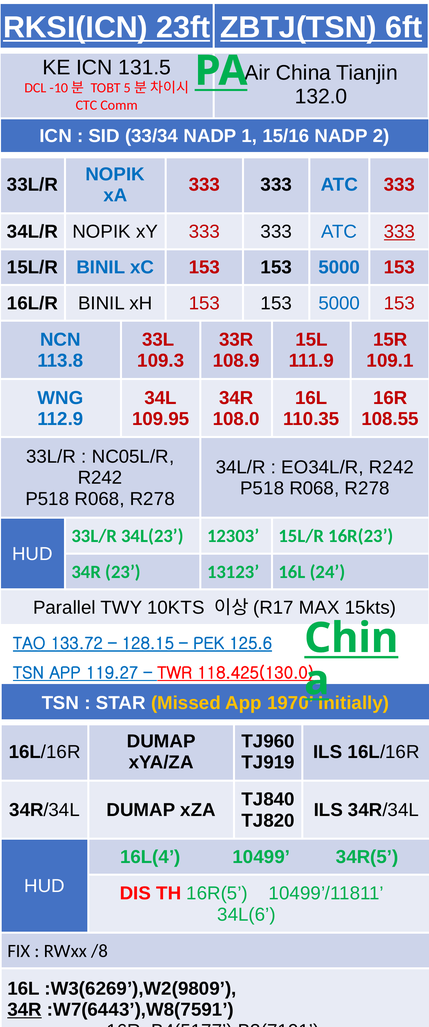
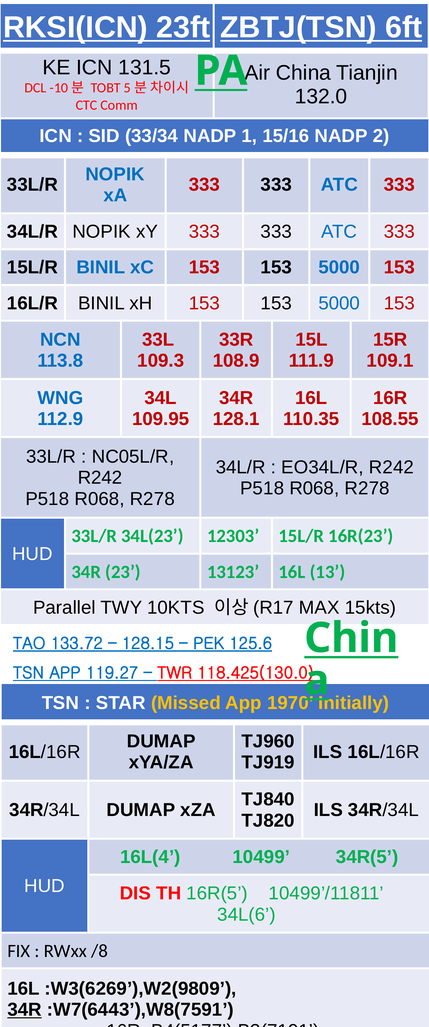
333 underline: present -> none (399, 232)
108.0: 108.0 -> 128.1 (236, 419)
24: 24 -> 13 (327, 572)
